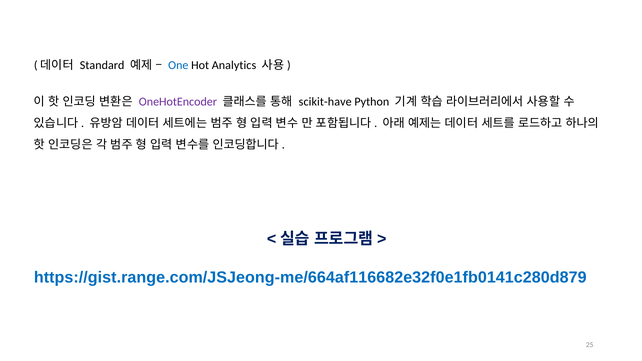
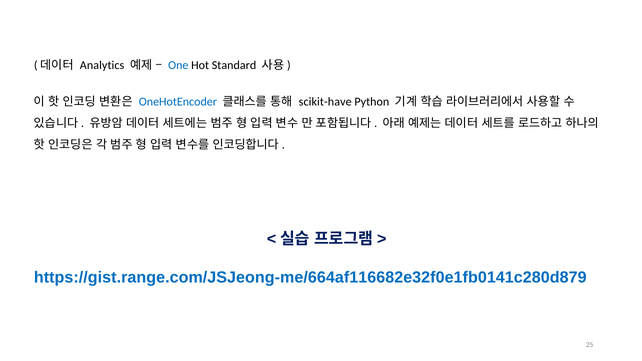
Standard: Standard -> Analytics (102, 66)
Analytics: Analytics -> Standard (234, 66)
OneHotEncoder colour: purple -> blue (178, 102)
